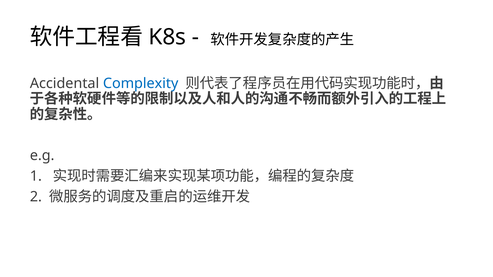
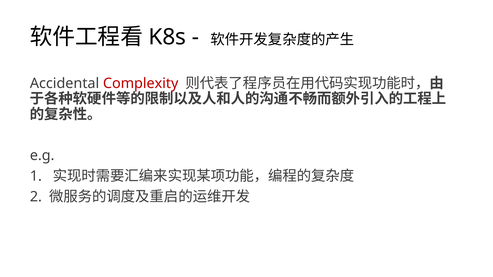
Complexity colour: blue -> red (141, 83)
